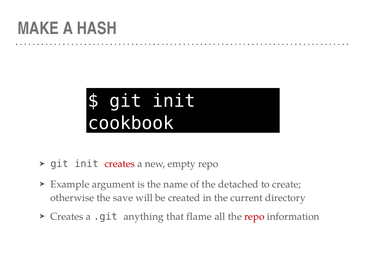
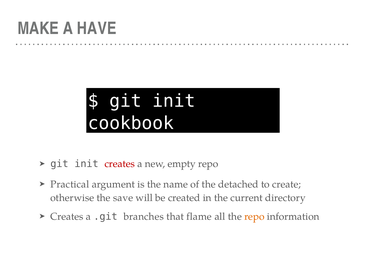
HASH: HASH -> HAVE (97, 28)
Example: Example -> Practical (70, 184)
anything: anything -> branches (144, 216)
repo colour: red -> orange (254, 216)
